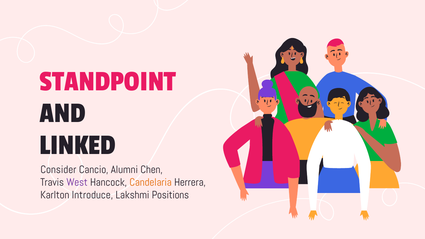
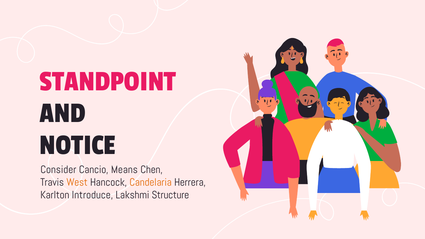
LINKED: LINKED -> NOTICE (77, 144)
Alumni: Alumni -> Means (124, 170)
West colour: purple -> orange (77, 182)
Positions: Positions -> Structure (170, 195)
